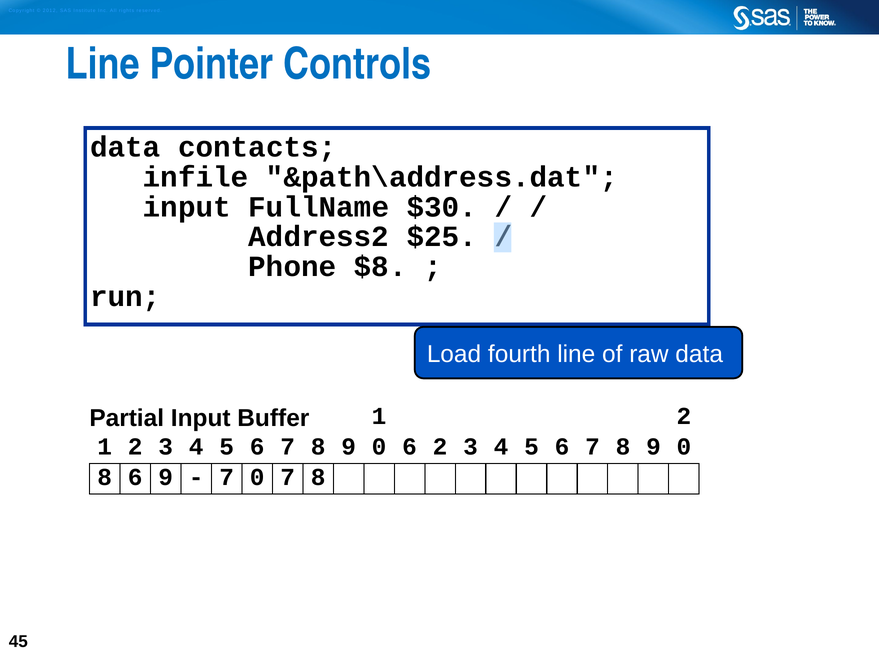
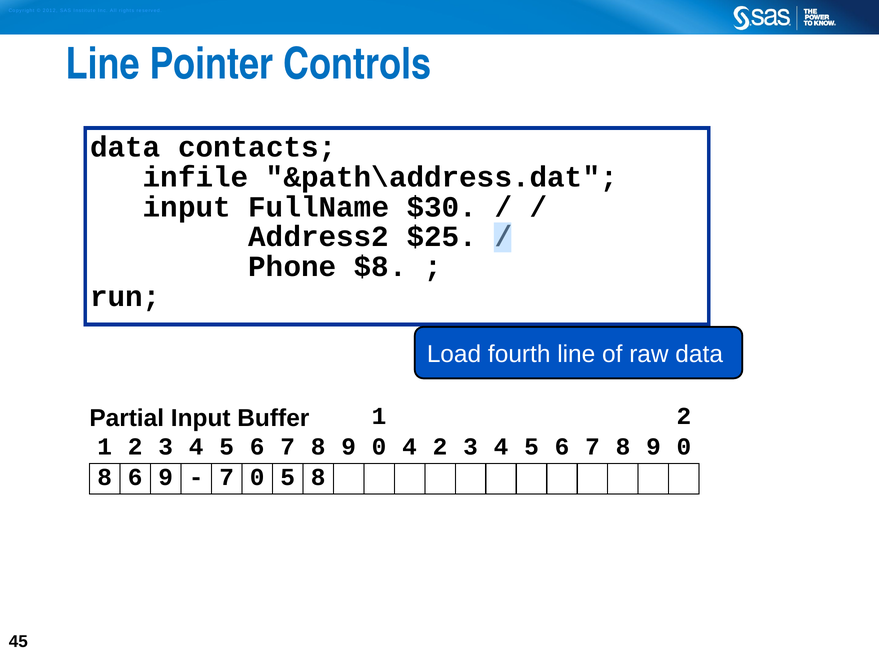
0 6: 6 -> 4 (410, 447)
0 7: 7 -> 5 (288, 477)
